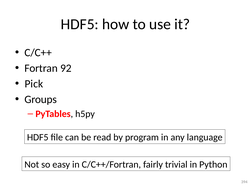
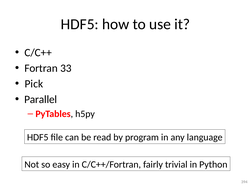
92: 92 -> 33 (66, 68)
Groups: Groups -> Parallel (41, 100)
